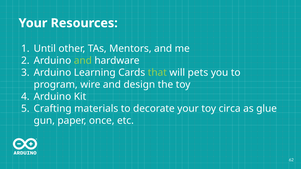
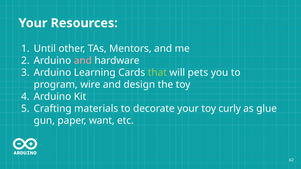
and colour: light green -> pink (83, 61)
circa: circa -> curly (230, 109)
once: once -> want (102, 121)
